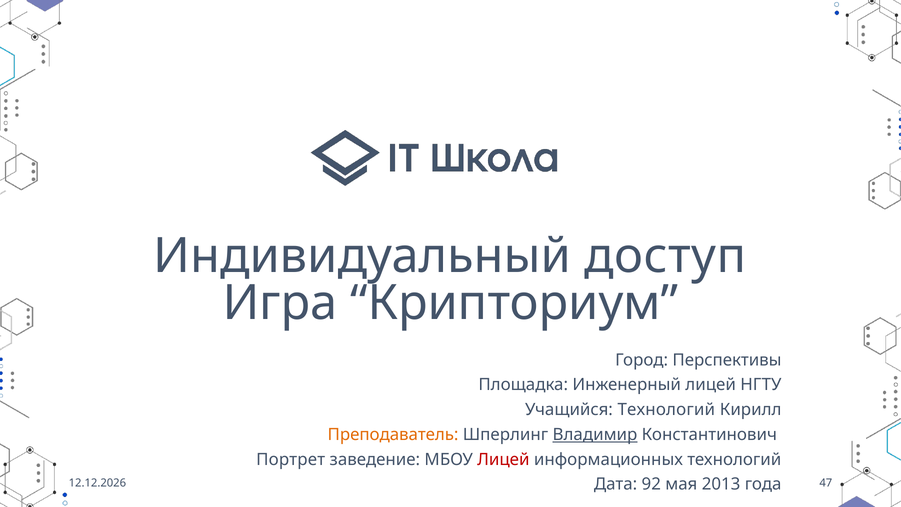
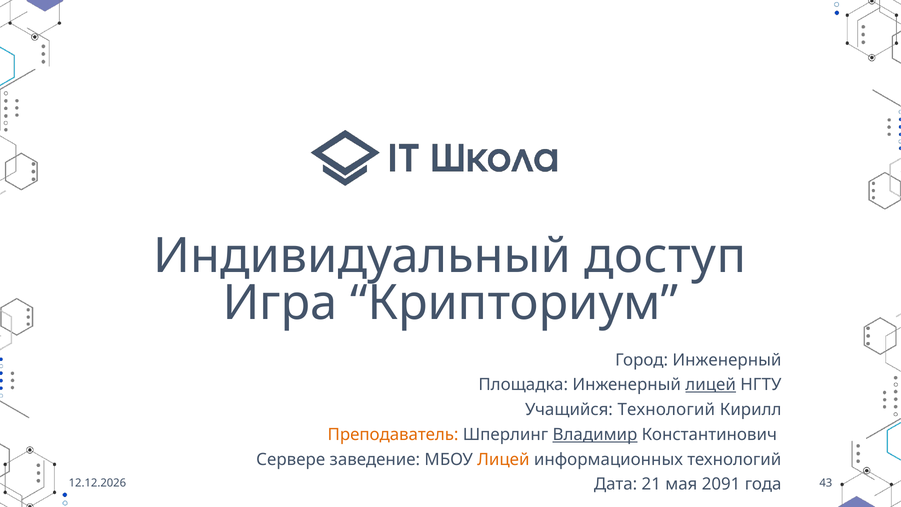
Город Перспективы: Перспективы -> Инженерный (727, 360)
лицей underline: none -> present (711, 385)
Портрет: Портрет -> Сервере (291, 459)
Лицей colour: red -> orange (503, 459)
92: 92 -> 21 (651, 484)
2013: 2013 -> 2091 (721, 484)
47: 47 -> 43 (826, 483)
